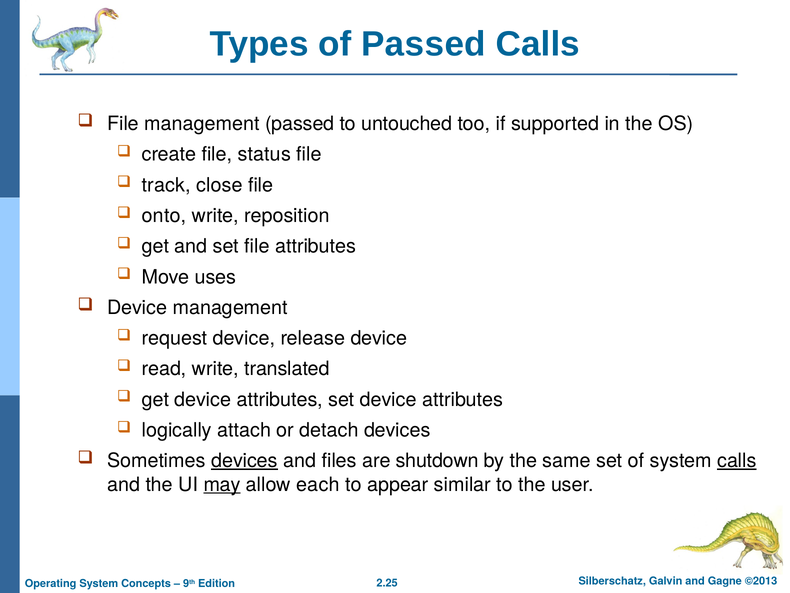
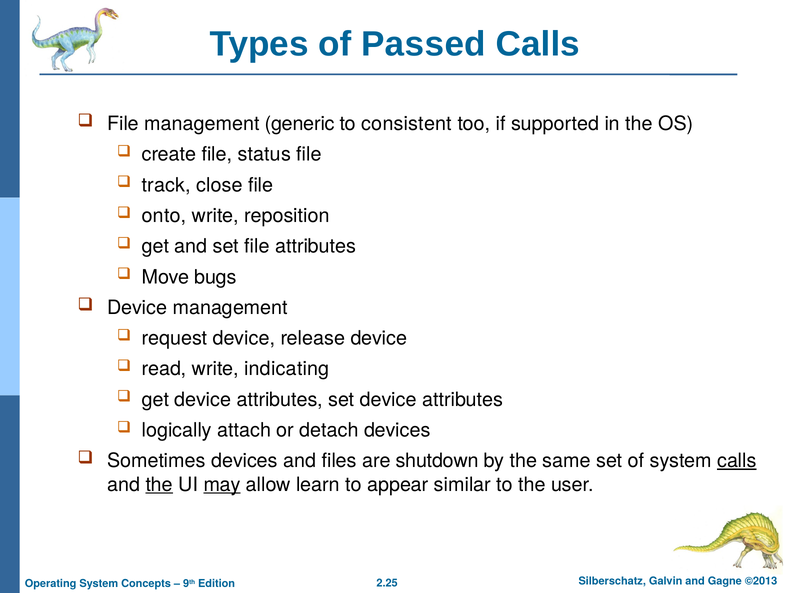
management passed: passed -> generic (300, 124)
untouched: untouched -> consistent (407, 124)
uses: uses -> bugs (215, 277)
translated: translated -> indicating (287, 369)
devices underline: present -> none (244, 460)
the underline: none -> present (159, 484)
each: each -> learn (318, 484)
